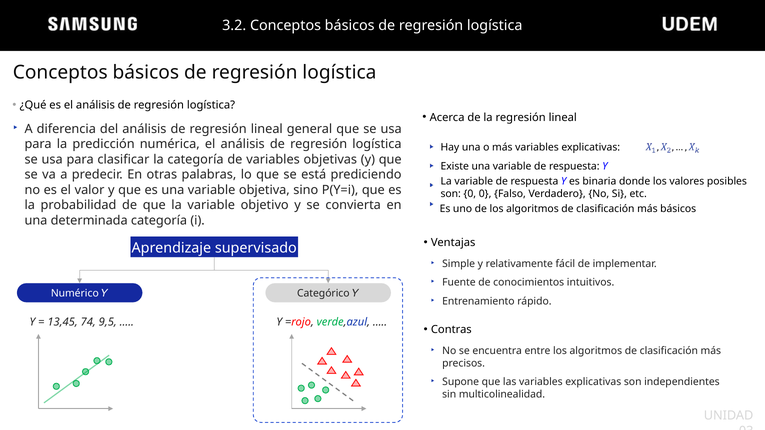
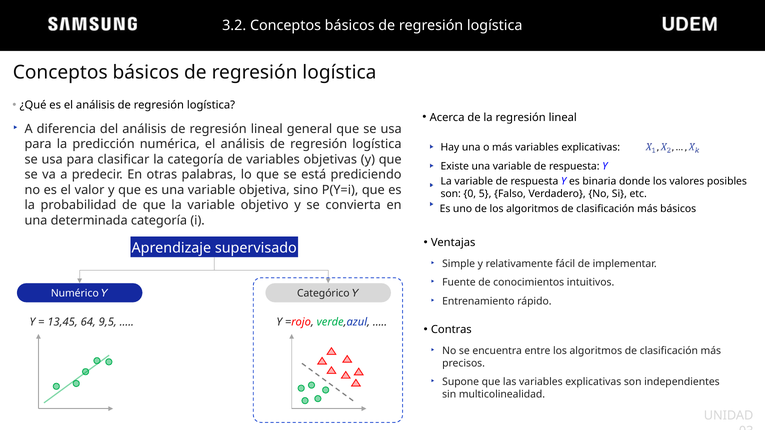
0 0: 0 -> 5 (485, 194)
74: 74 -> 64 (88, 322)
